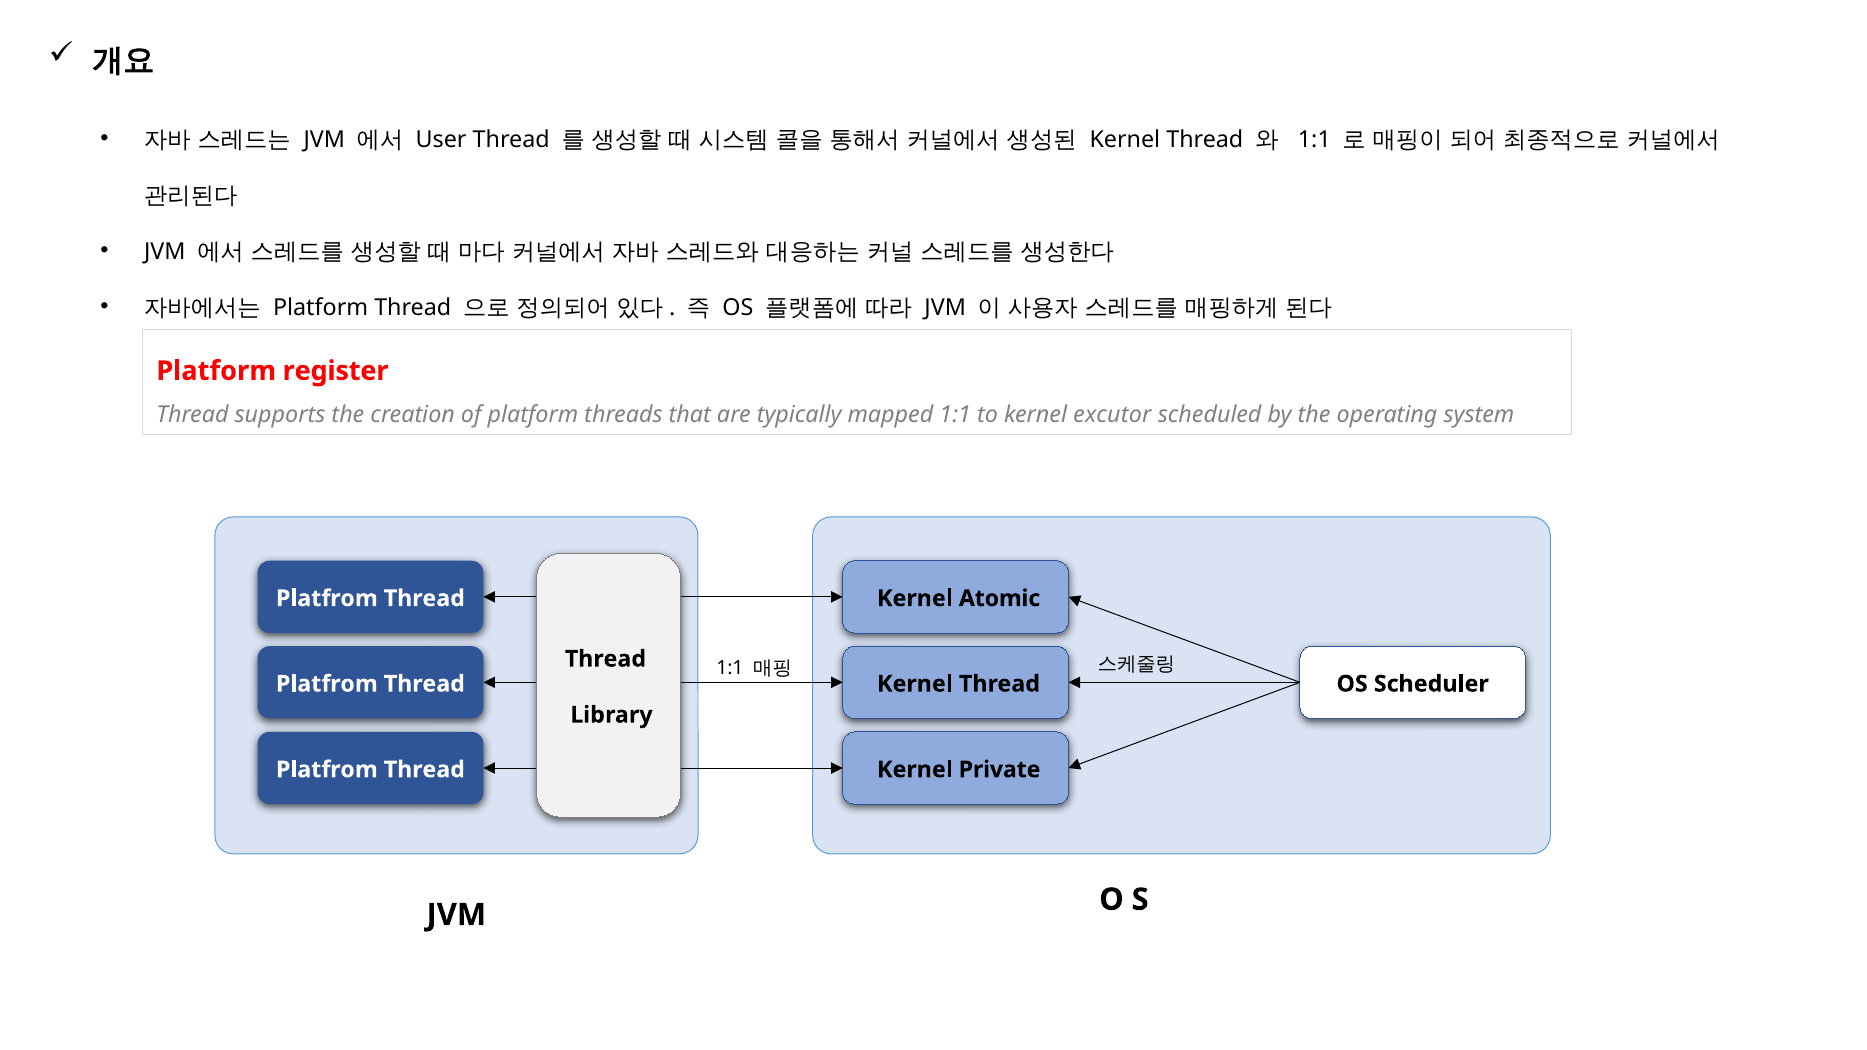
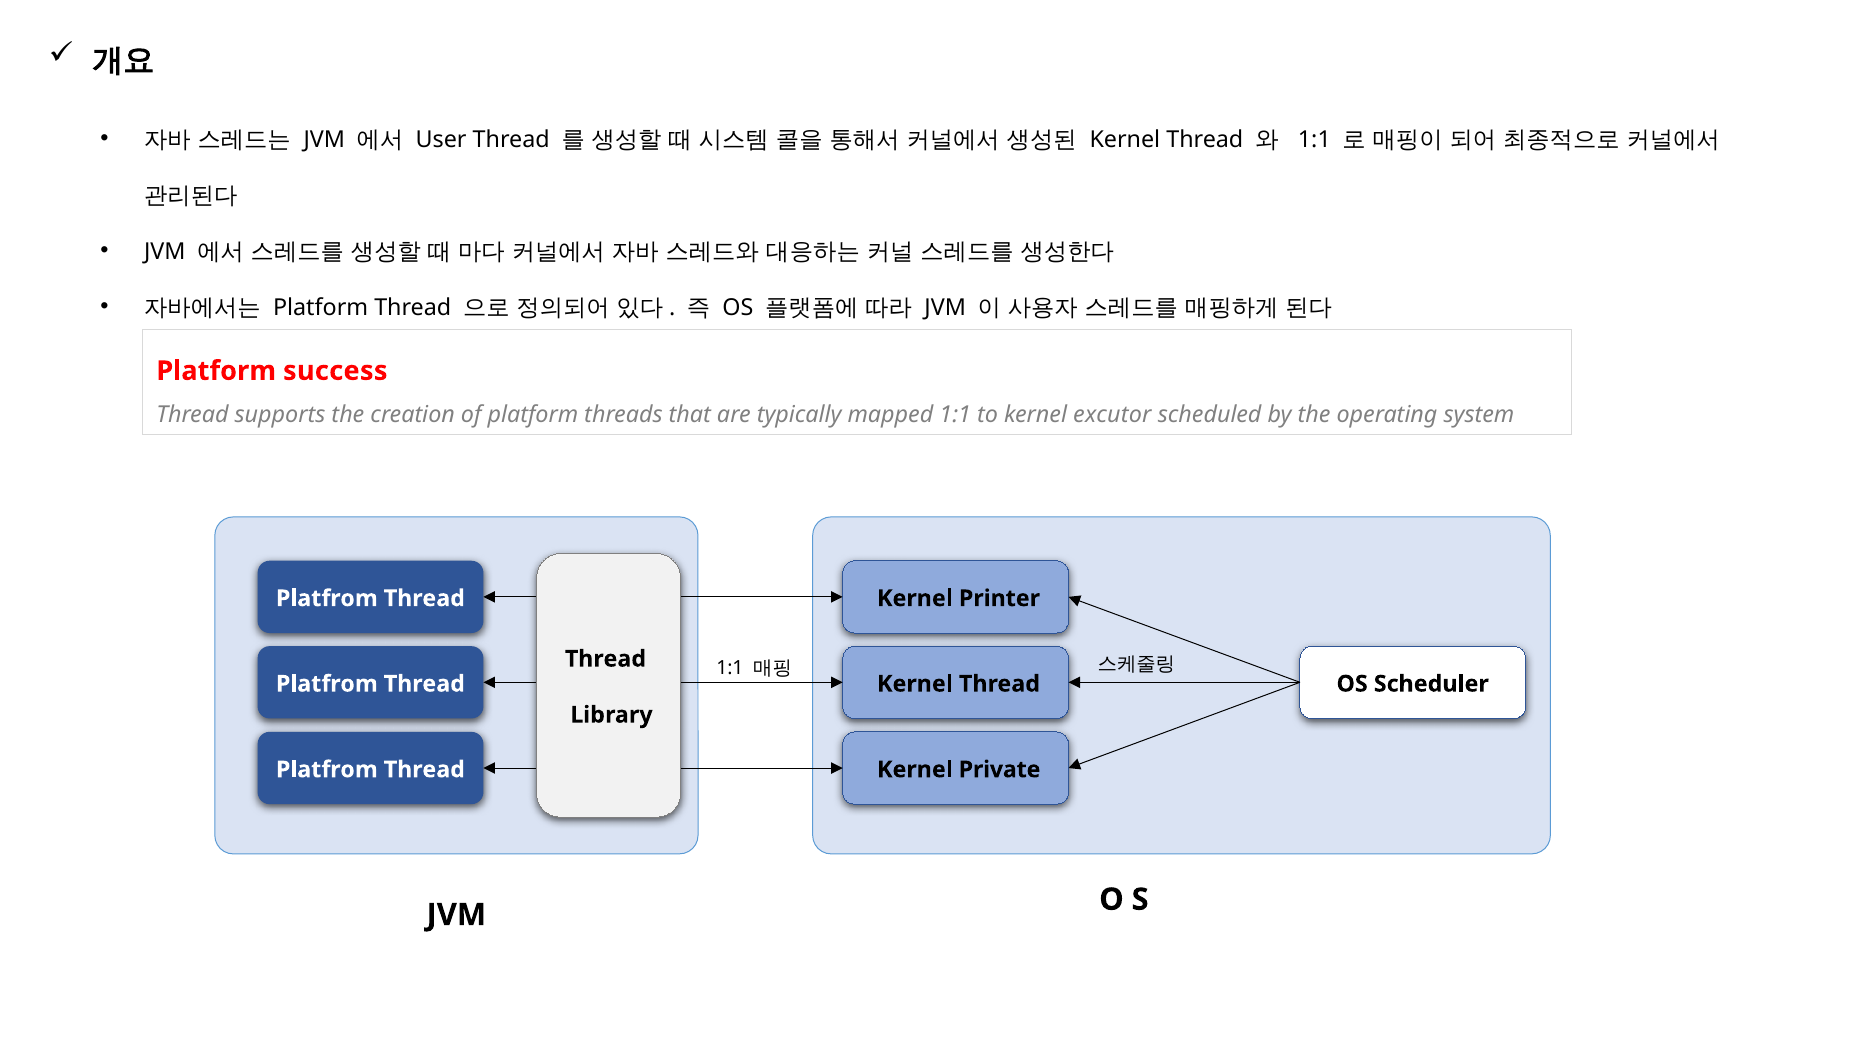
register: register -> success (335, 371)
Atomic: Atomic -> Printer (999, 599)
